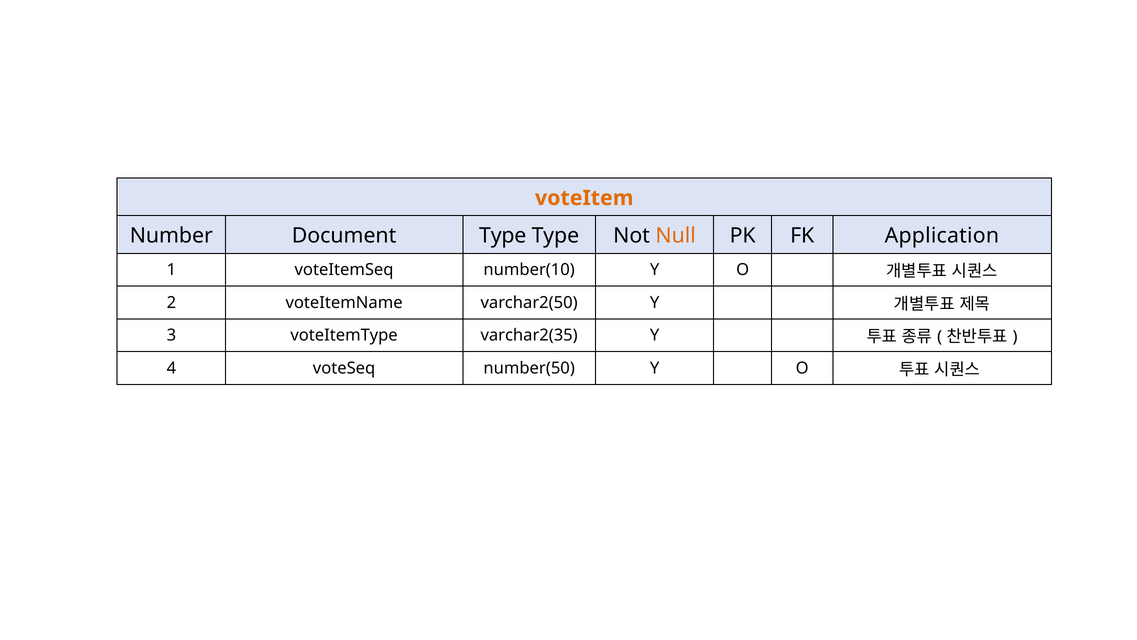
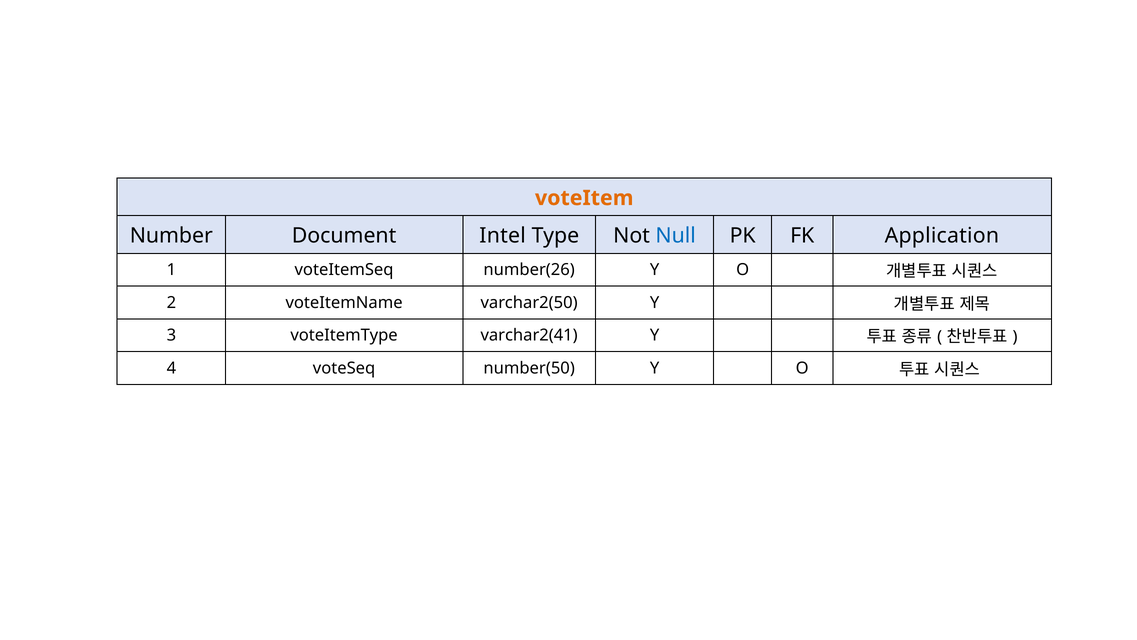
Document Type: Type -> Intel (503, 235)
Null colour: orange -> blue (676, 235)
number(10: number(10 -> number(26 (529, 270)
varchar2(35: varchar2(35 -> varchar2(41 (529, 335)
